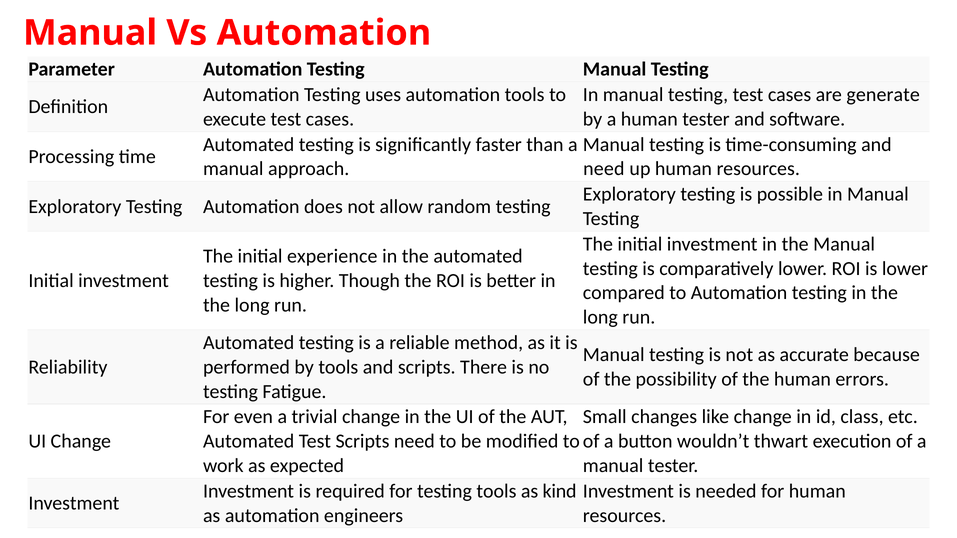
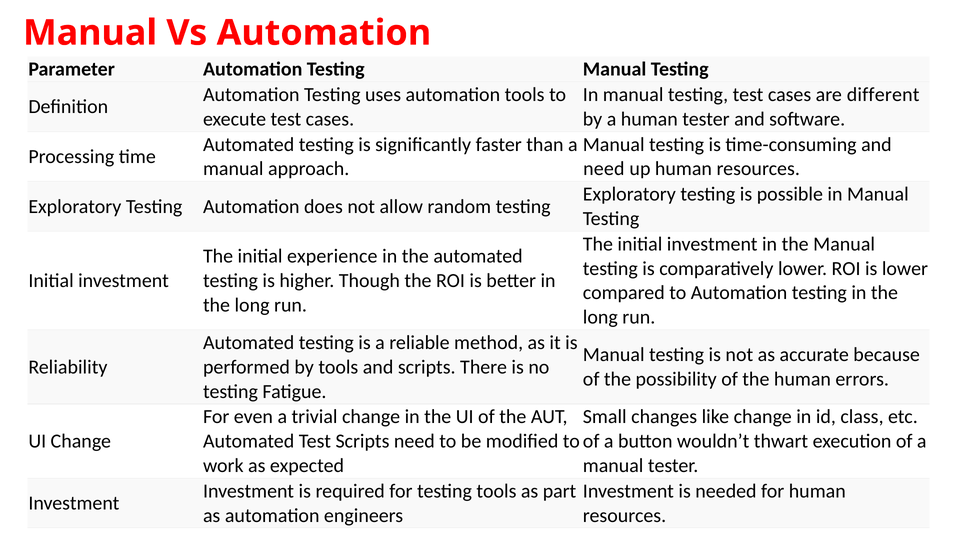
generate: generate -> different (883, 95)
kind: kind -> part (559, 491)
